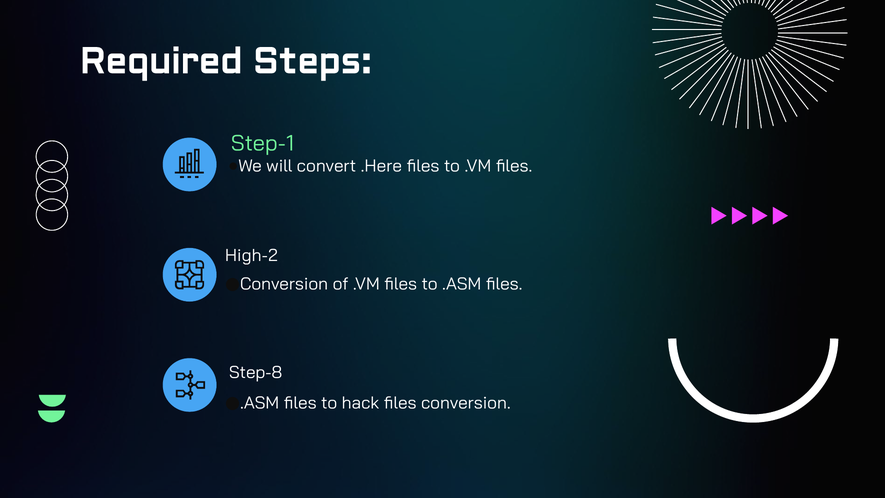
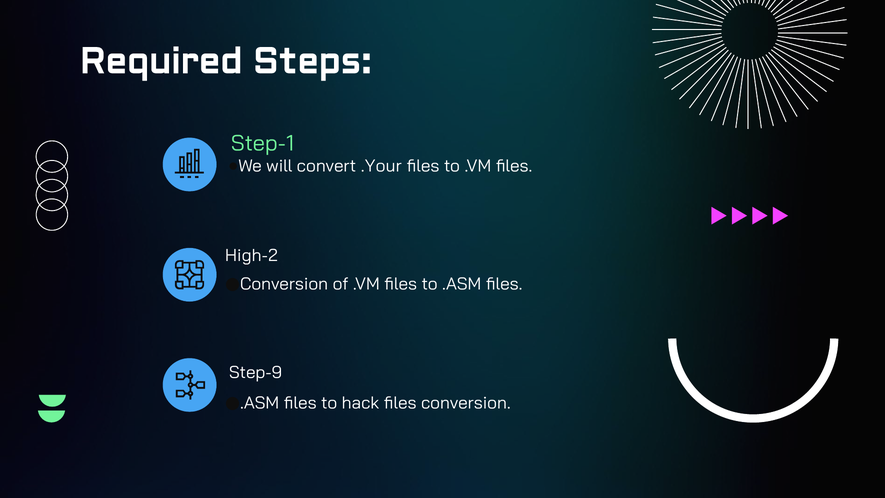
.Here: .Here -> .Your (381, 166)
Step-8: Step-8 -> Step-9 (256, 372)
